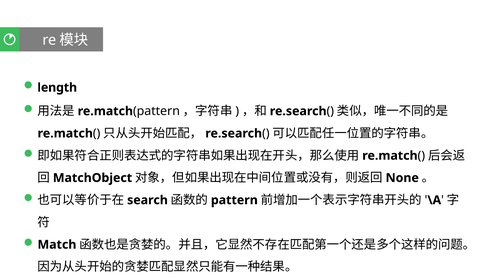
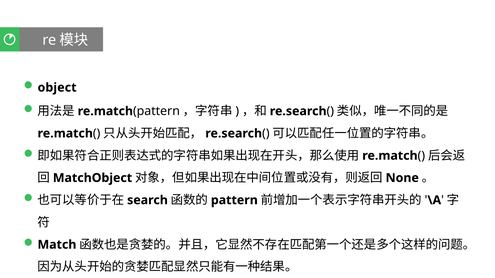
length: length -> object (57, 88)
